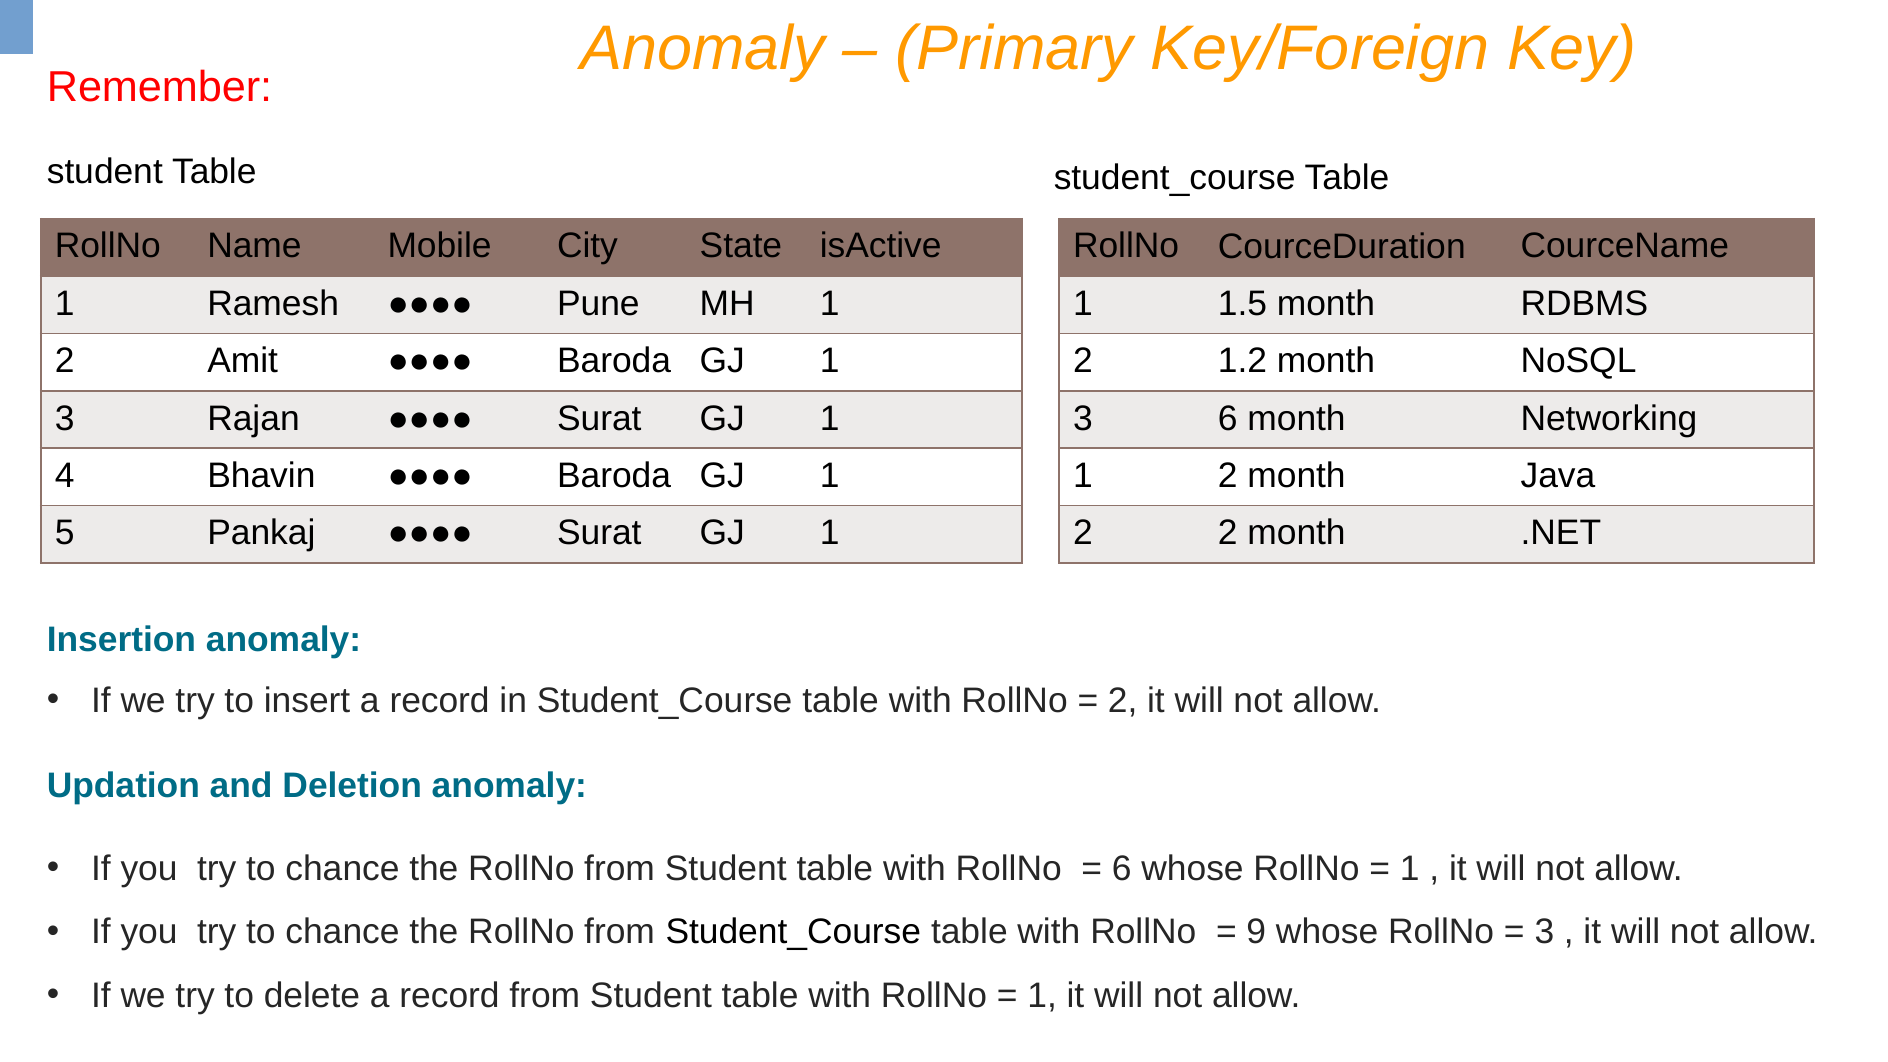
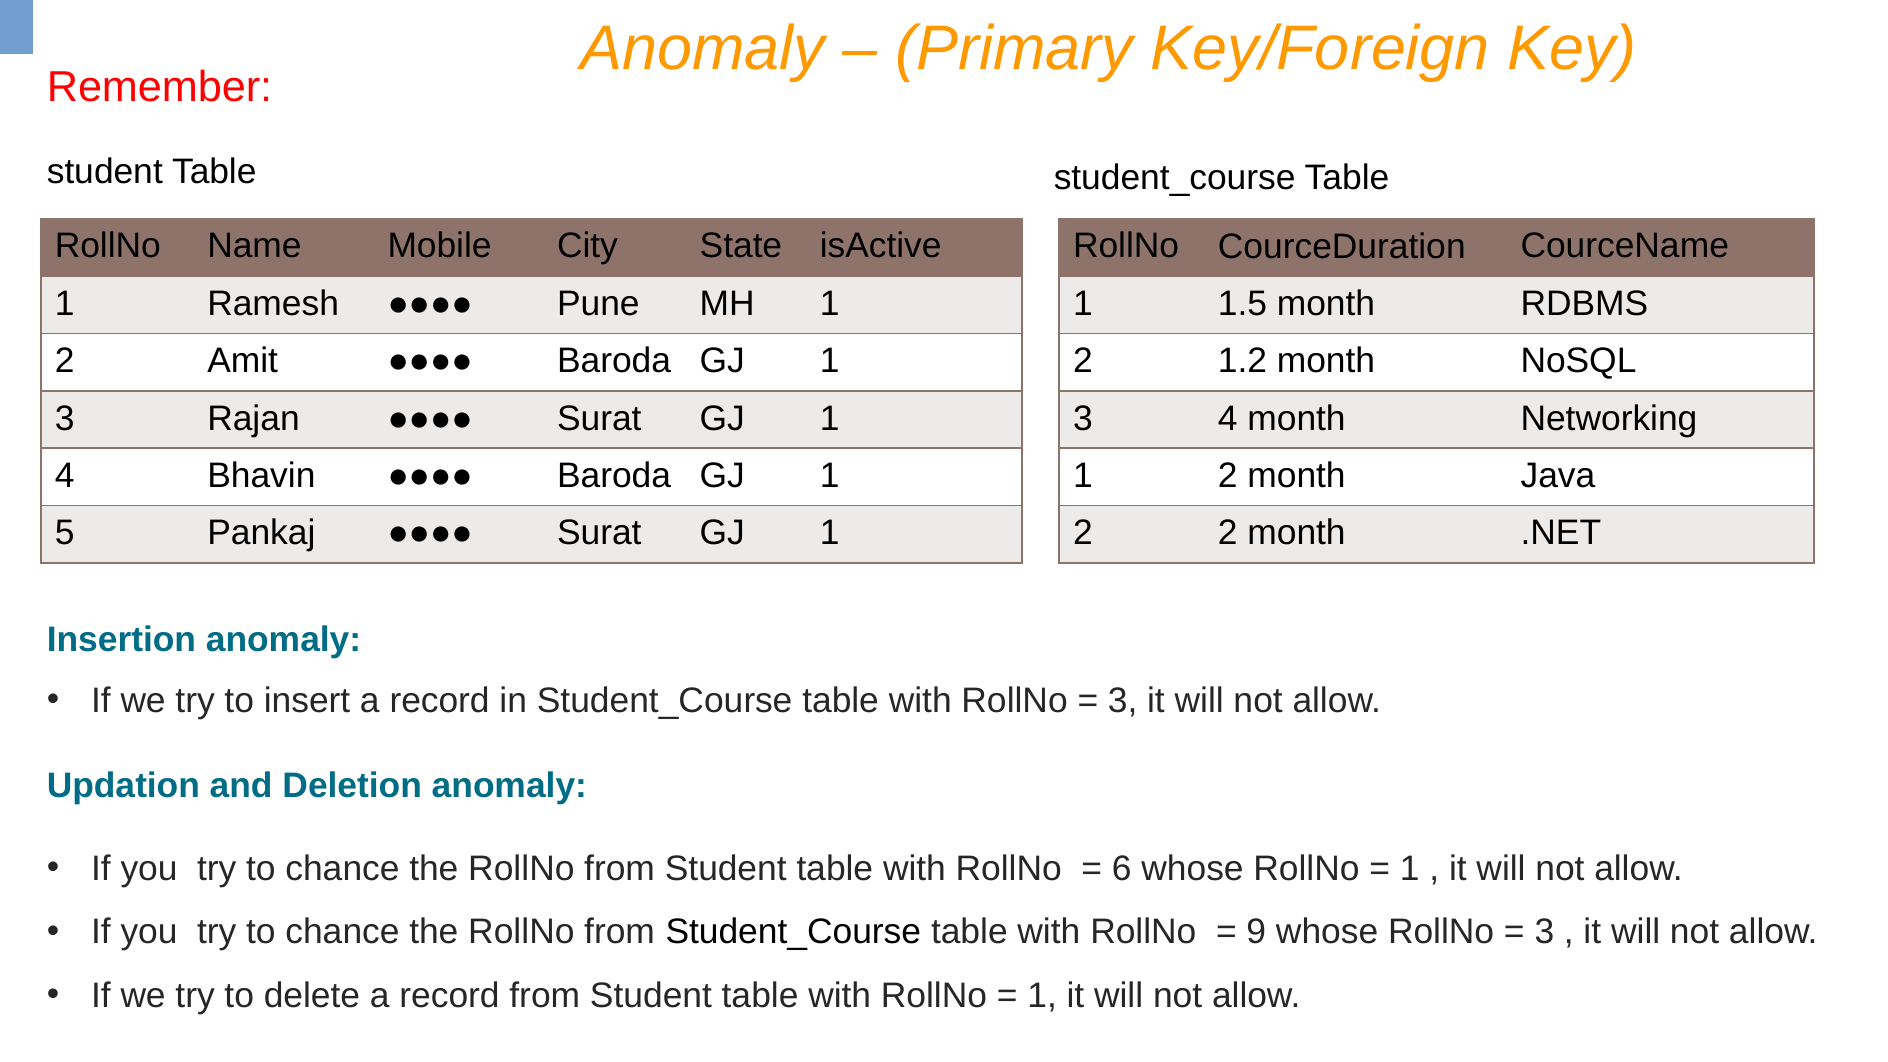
3 6: 6 -> 4 (1228, 418)
2: 2 -> 3 (1123, 701)
